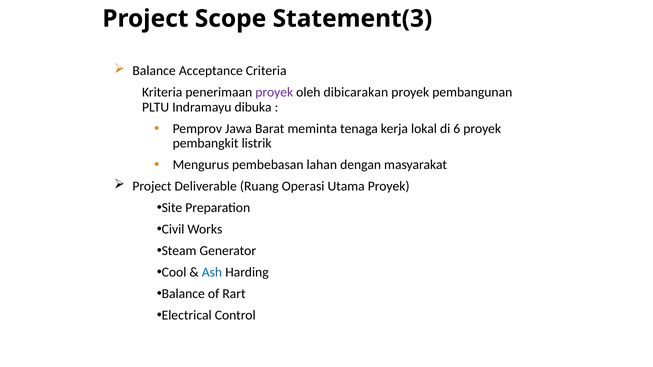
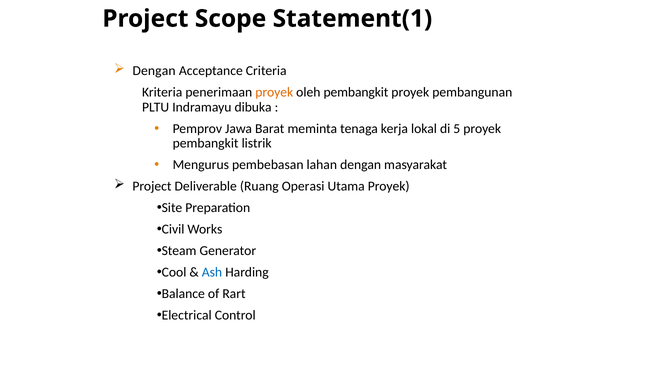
Statement(3: Statement(3 -> Statement(1 (352, 19)
Balance: Balance -> Dengan (154, 71)
proyek colour: purple -> orange (274, 92)
oleh dibicarakan: dibicarakan -> pembangkit (356, 92)
6: 6 -> 5 (457, 129)
